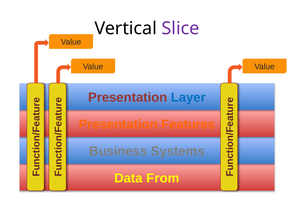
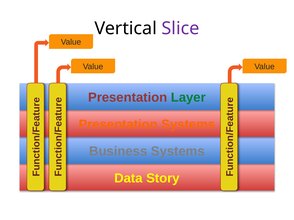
Layer colour: blue -> green (188, 98)
Presentation Features: Features -> Systems (188, 125)
From: From -> Story (163, 179)
